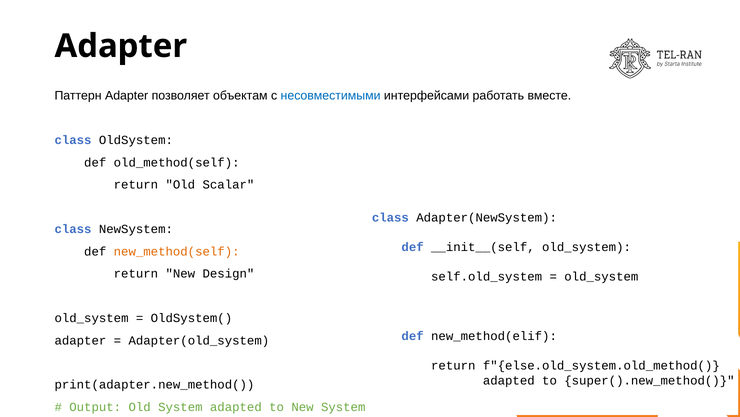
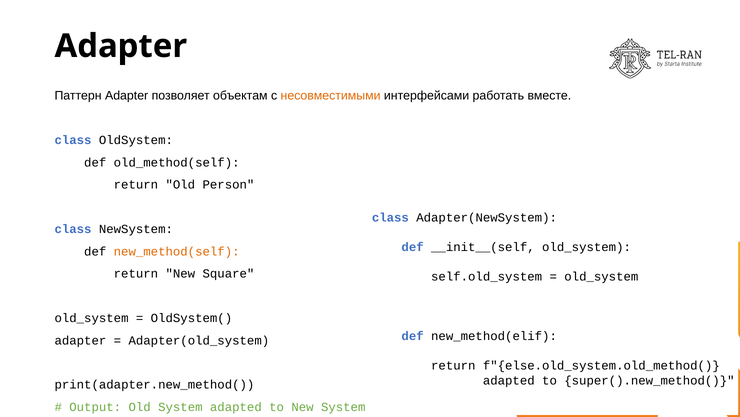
несовместимыми colour: blue -> orange (331, 96)
Scalar: Scalar -> Person (228, 184)
Design: Design -> Square (228, 273)
